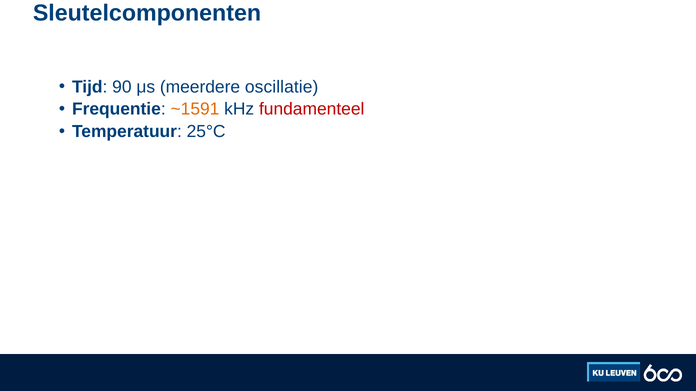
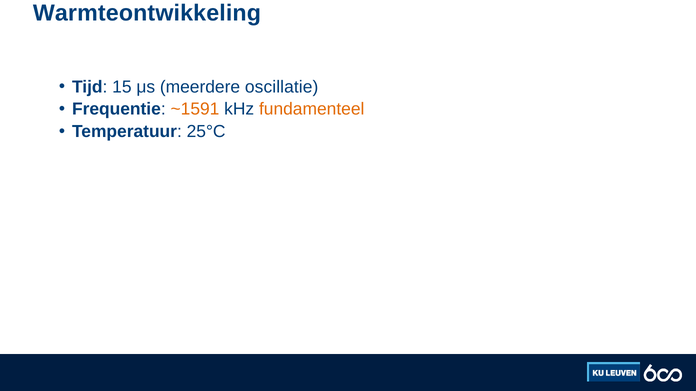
Sleutelcomponenten: Sleutelcomponenten -> Warmteontwikkeling (147, 13)
90: 90 -> 15 (122, 87)
fundamenteel colour: red -> orange (312, 109)
